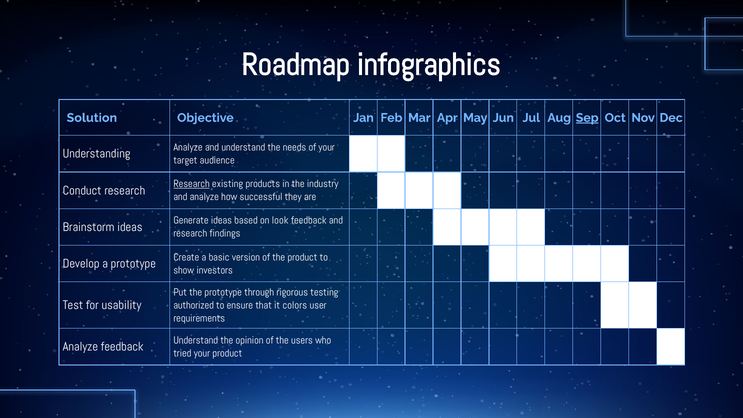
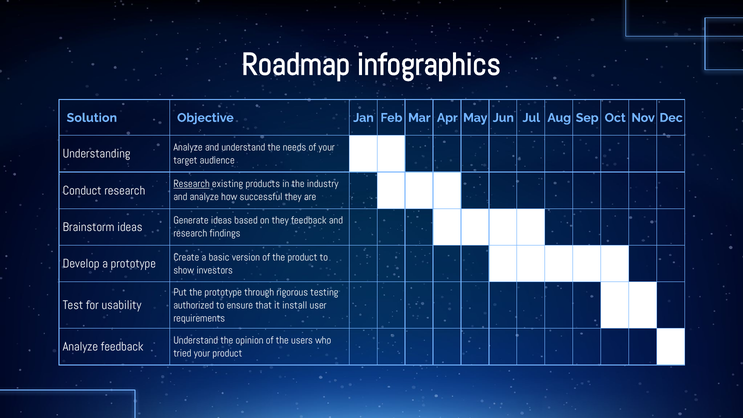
Sep underline: present -> none (587, 118)
on look: look -> they (280, 221)
colors: colors -> install (295, 305)
